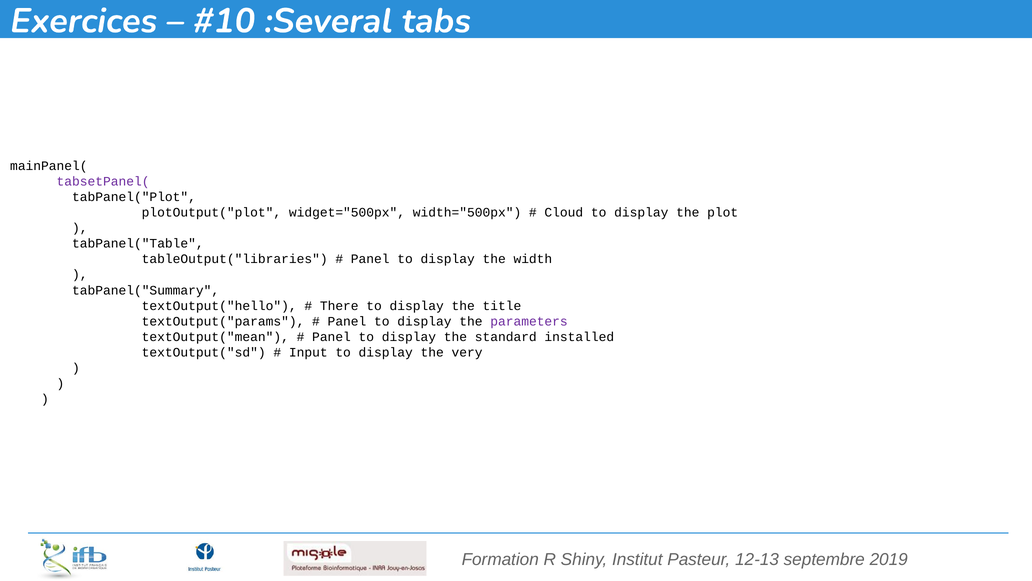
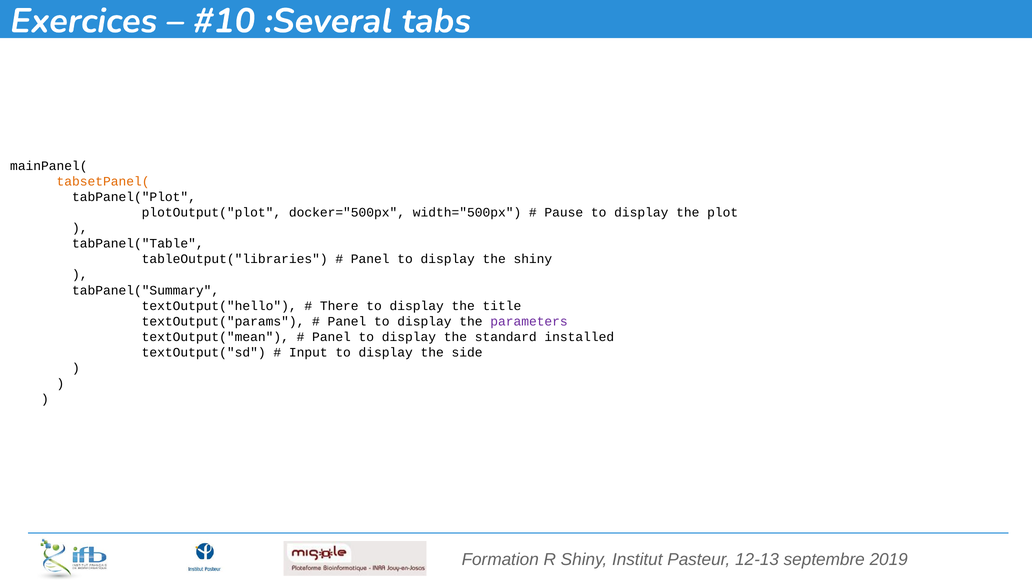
tabsetPanel( colour: purple -> orange (103, 181)
widget="500px: widget="500px -> docker="500px (347, 212)
Cloud: Cloud -> Pause (564, 212)
the width: width -> shiny (533, 259)
very: very -> side (467, 352)
